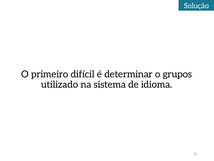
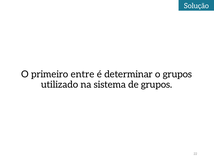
difícil: difícil -> entre (83, 74)
de idioma: idioma -> grupos (157, 84)
